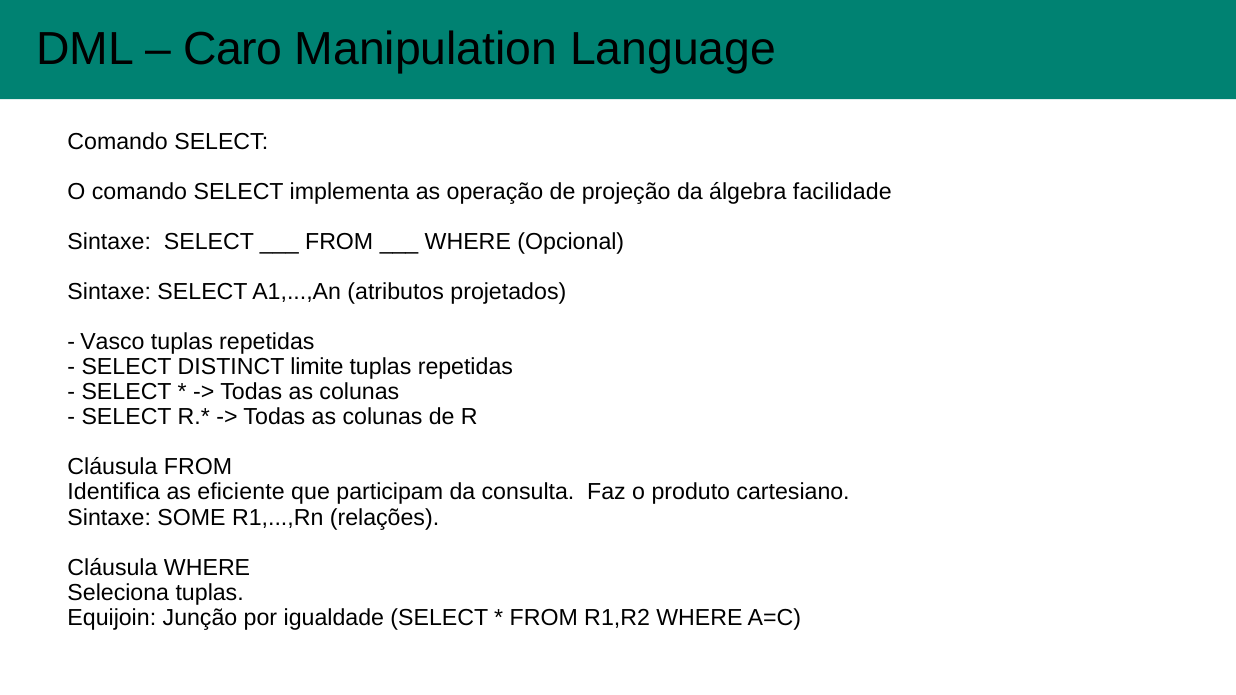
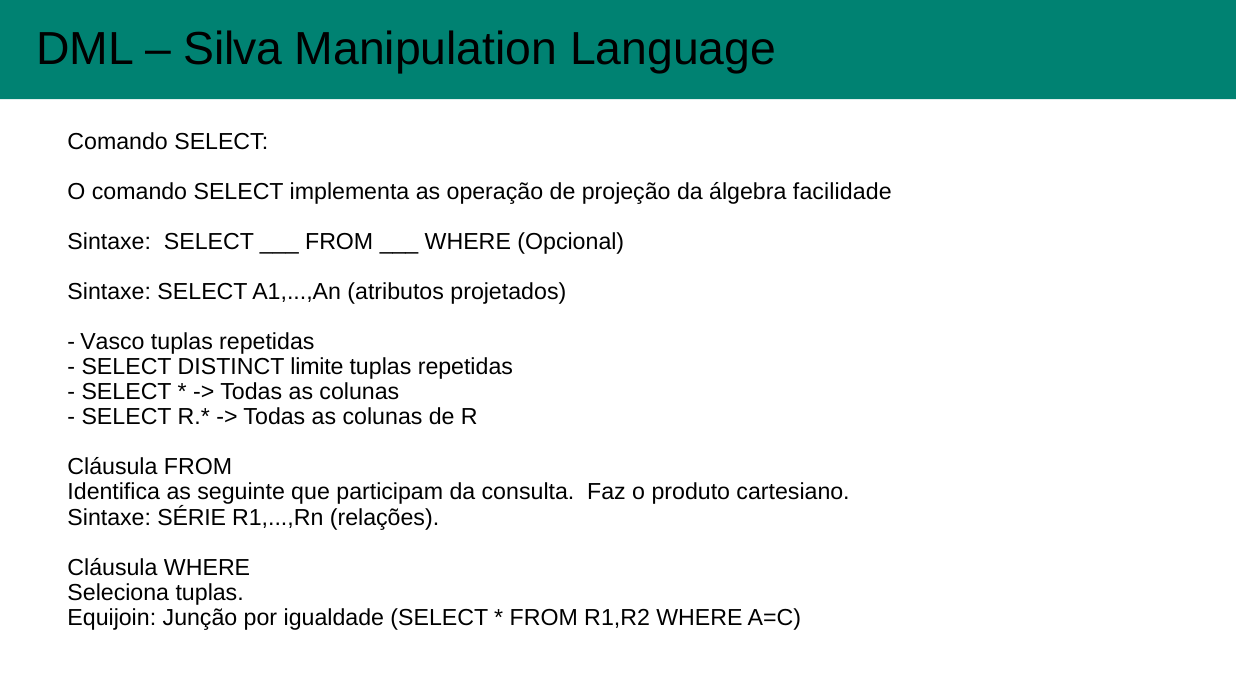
Caro: Caro -> Silva (233, 49)
eficiente: eficiente -> seguinte (241, 493)
SOME: SOME -> SÉRIE (192, 518)
